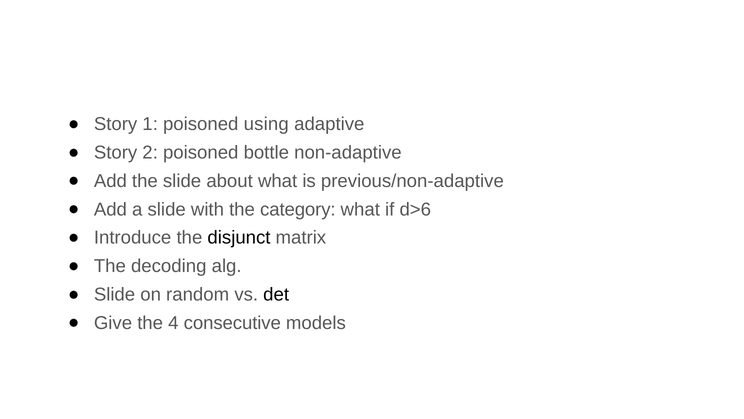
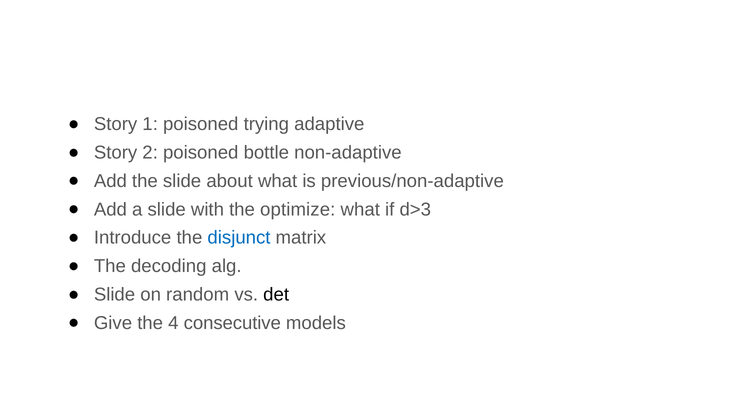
using: using -> trying (266, 124)
category: category -> optimize (298, 209)
d>6: d>6 -> d>3 (415, 209)
disjunct colour: black -> blue (239, 238)
